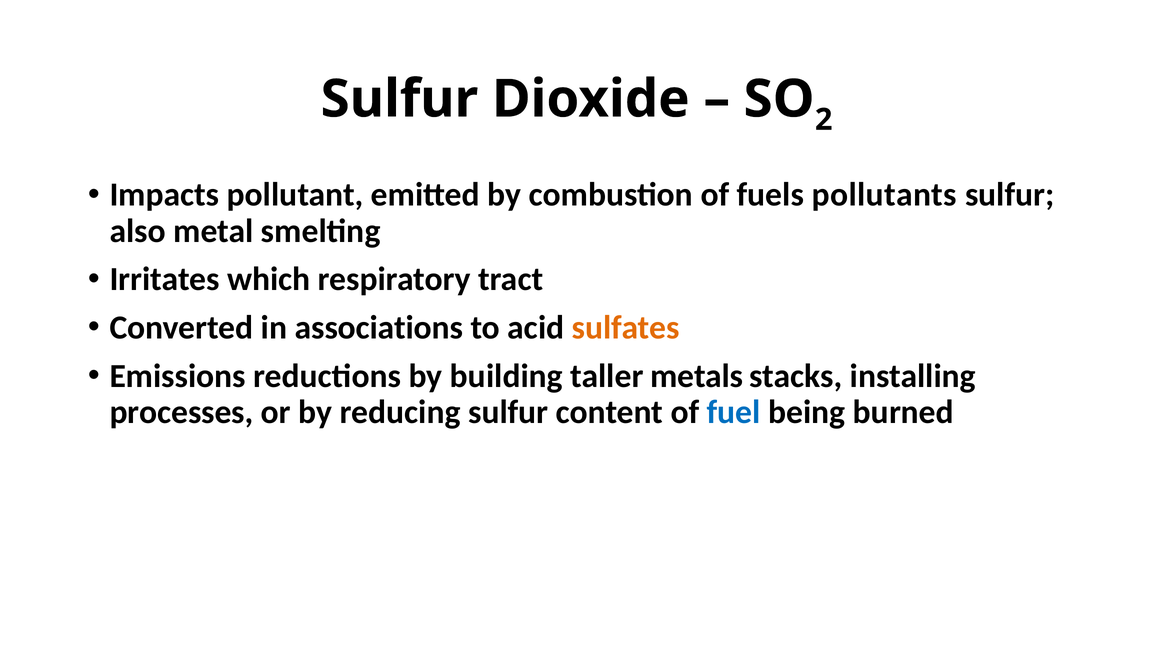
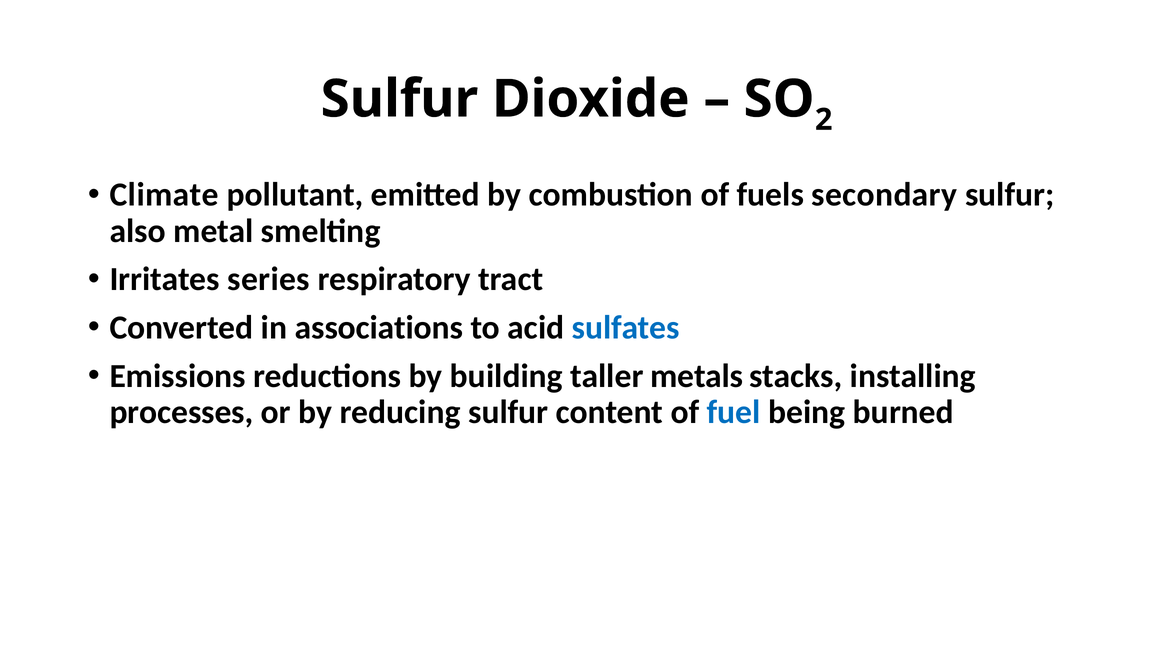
Impacts: Impacts -> Climate (164, 195)
pollutants: pollutants -> secondary (884, 195)
which: which -> series (269, 280)
sulfates colour: orange -> blue (626, 328)
